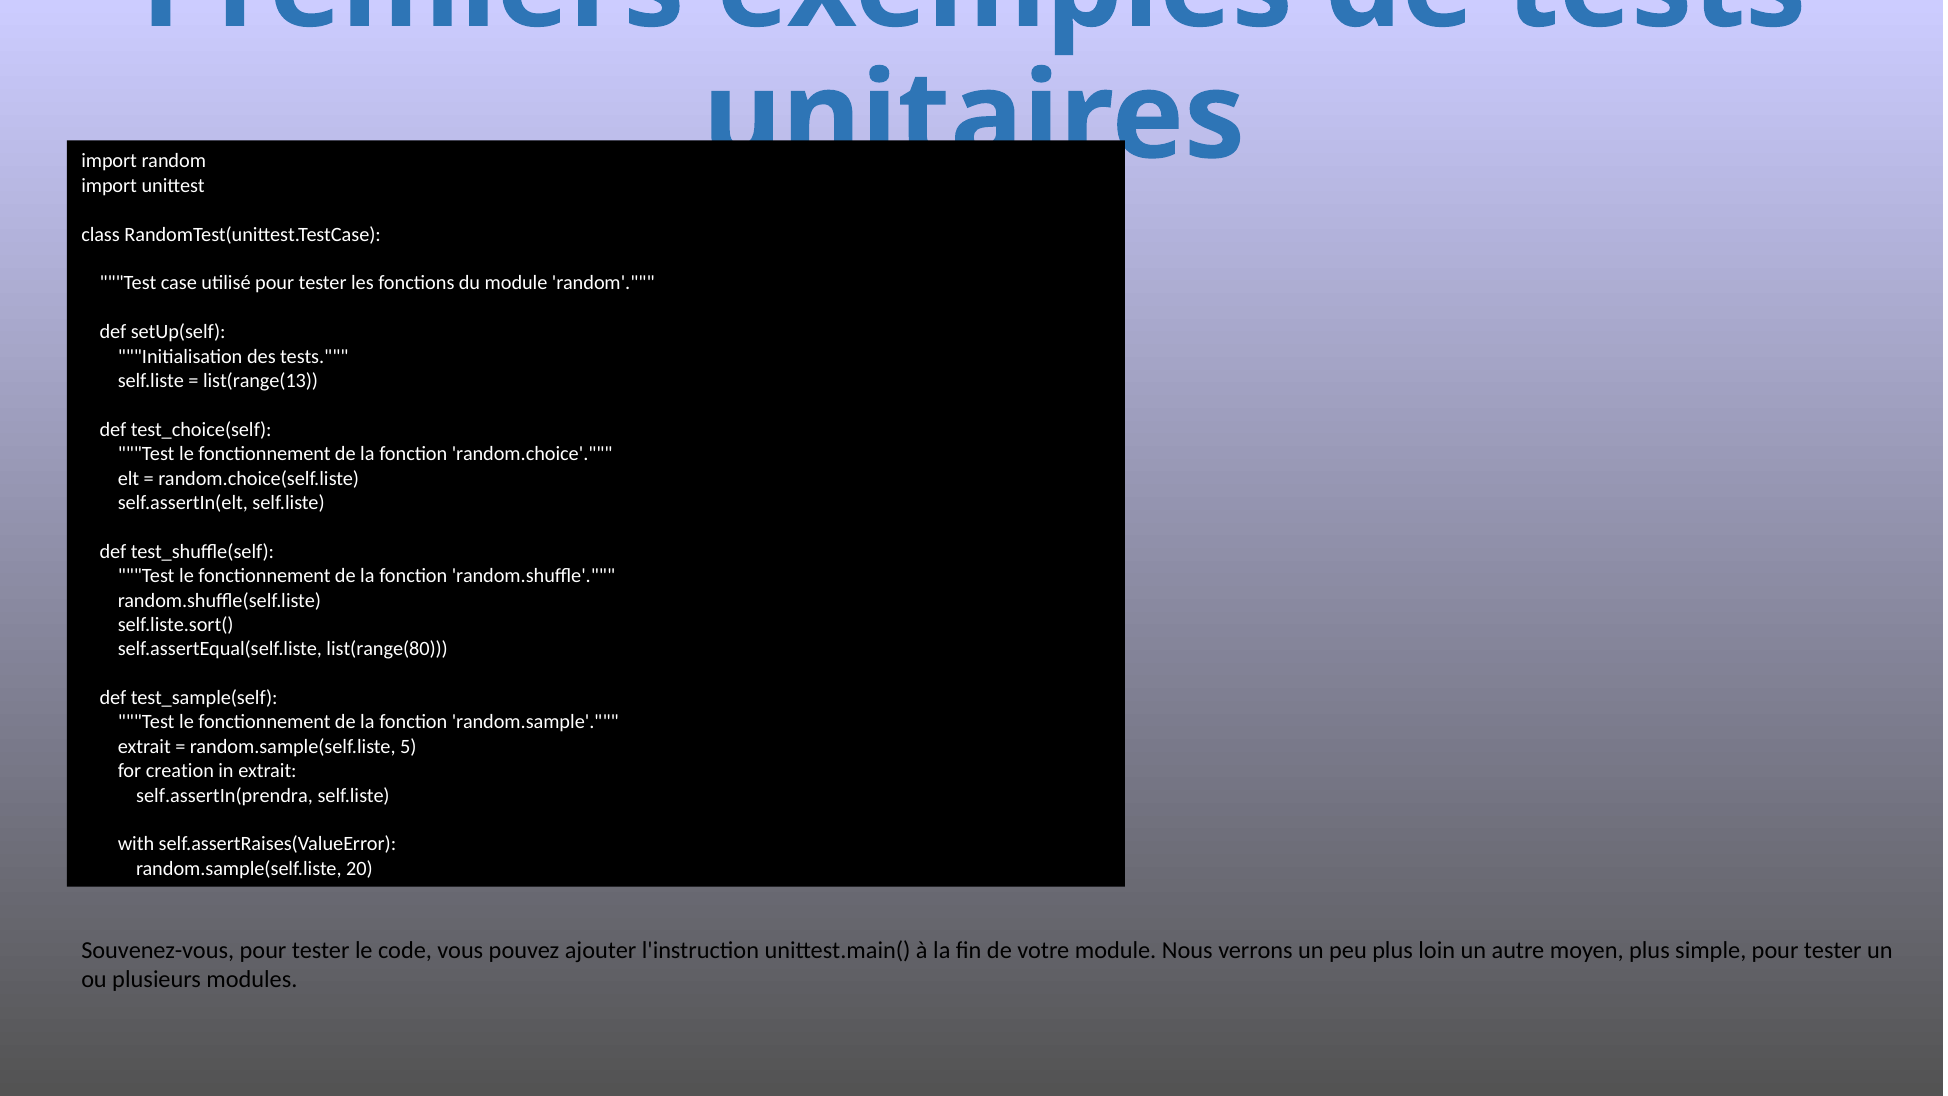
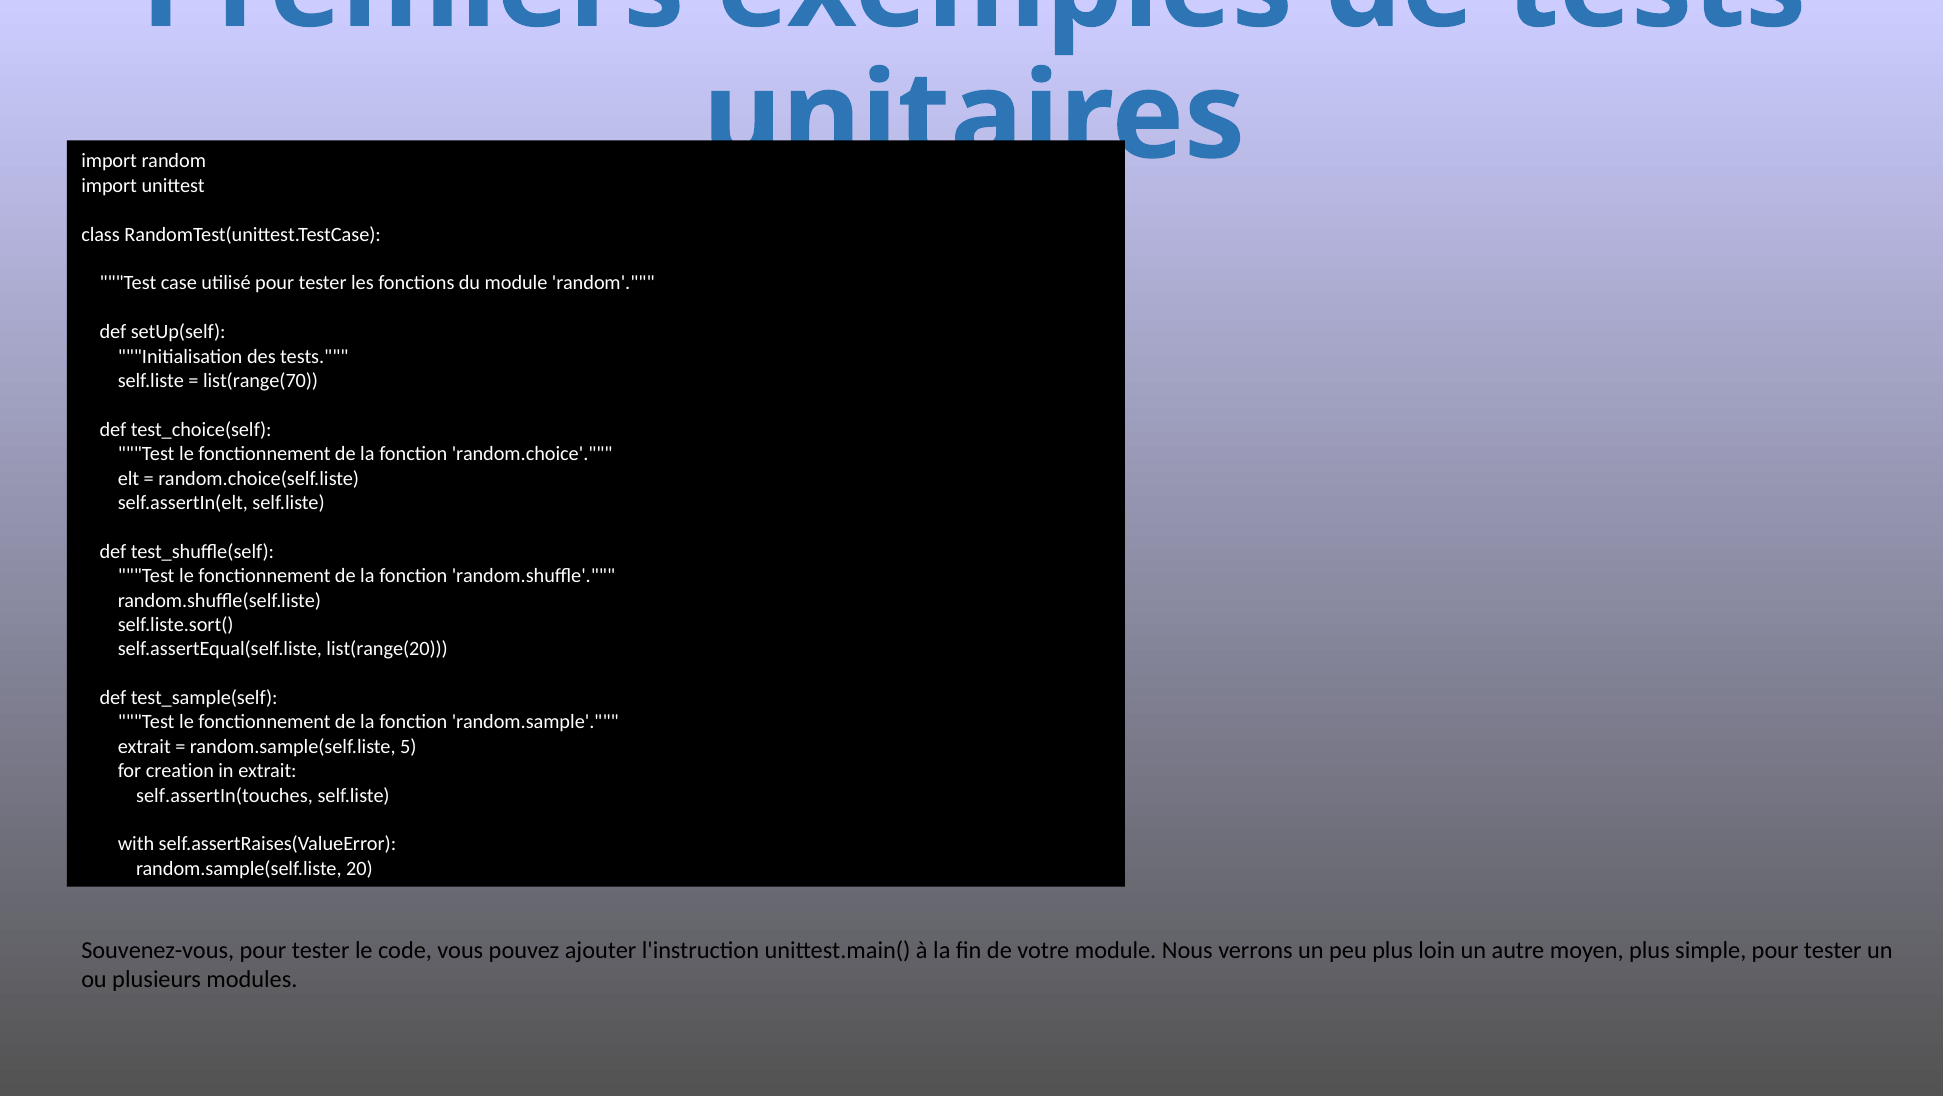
list(range(13: list(range(13 -> list(range(70 (261, 381)
list(range(80: list(range(80 -> list(range(20 (387, 649)
self.assertIn(prendra: self.assertIn(prendra -> self.assertIn(touches (224, 795)
